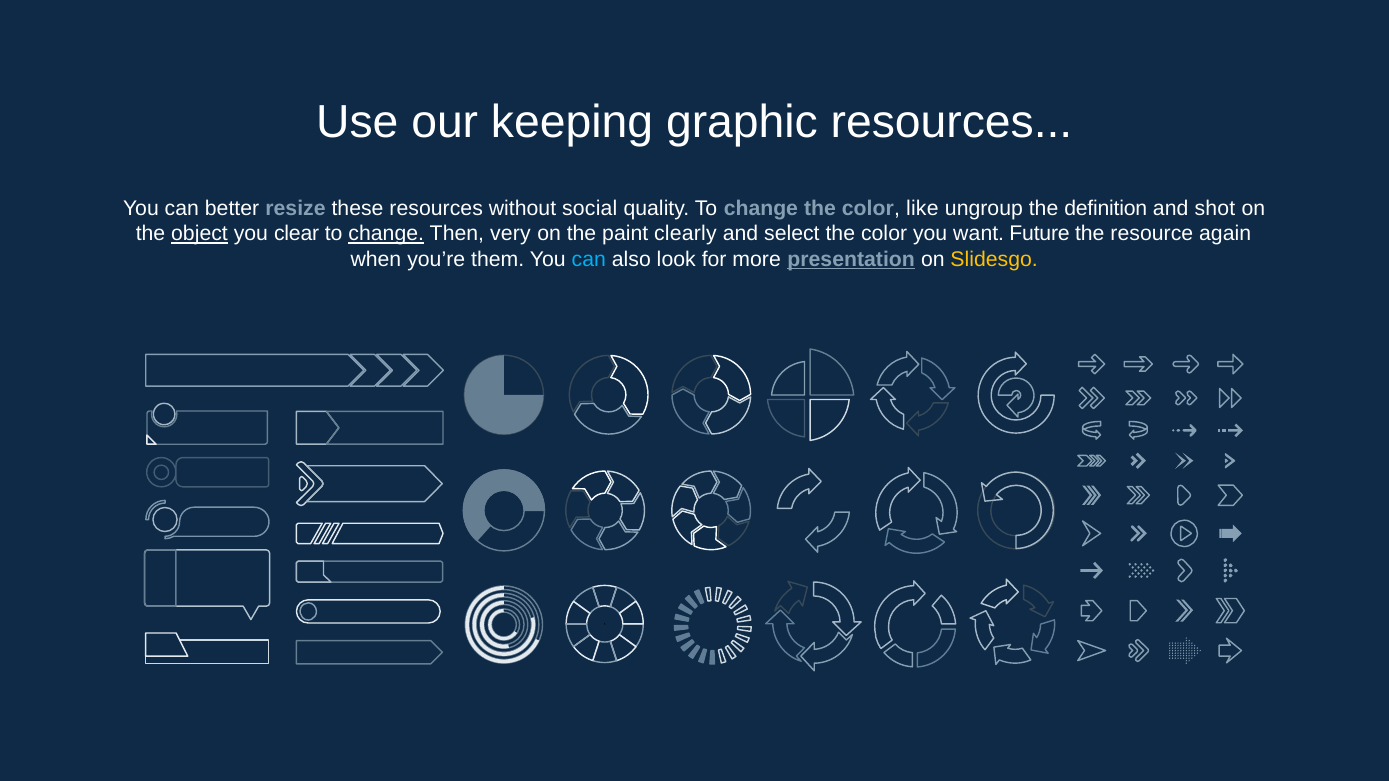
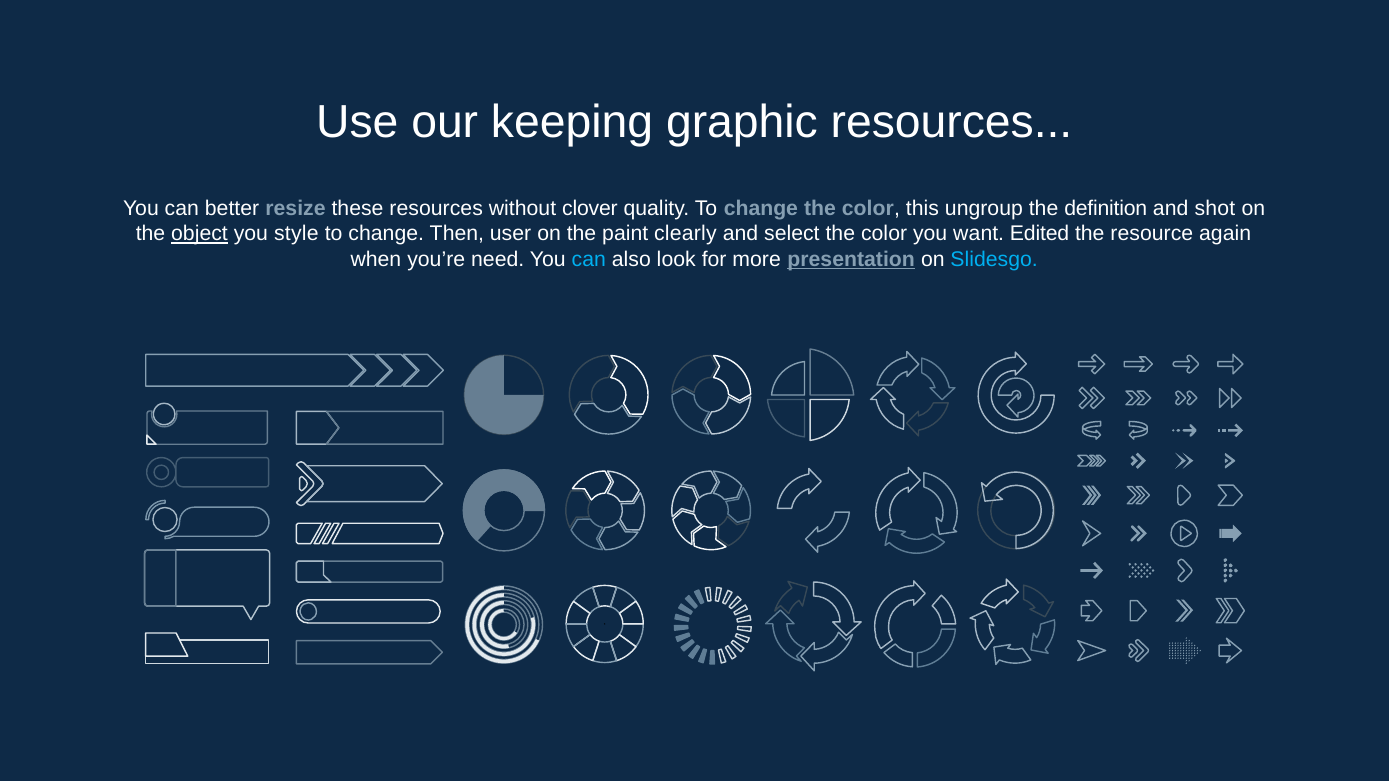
social: social -> clover (590, 209)
like: like -> this (922, 209)
clear: clear -> style (296, 234)
change underline: present -> none (386, 234)
very: very -> user (511, 234)
Future: Future -> Edited (1040, 234)
them: them -> need (498, 260)
Slidesgo colour: yellow -> light blue (994, 260)
